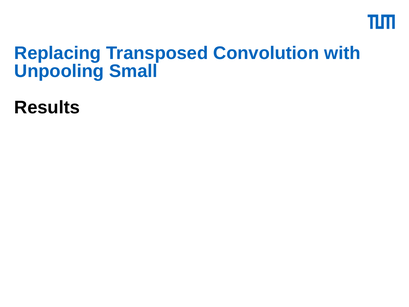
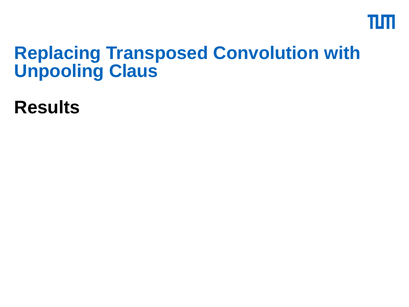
Small: Small -> Claus (133, 71)
